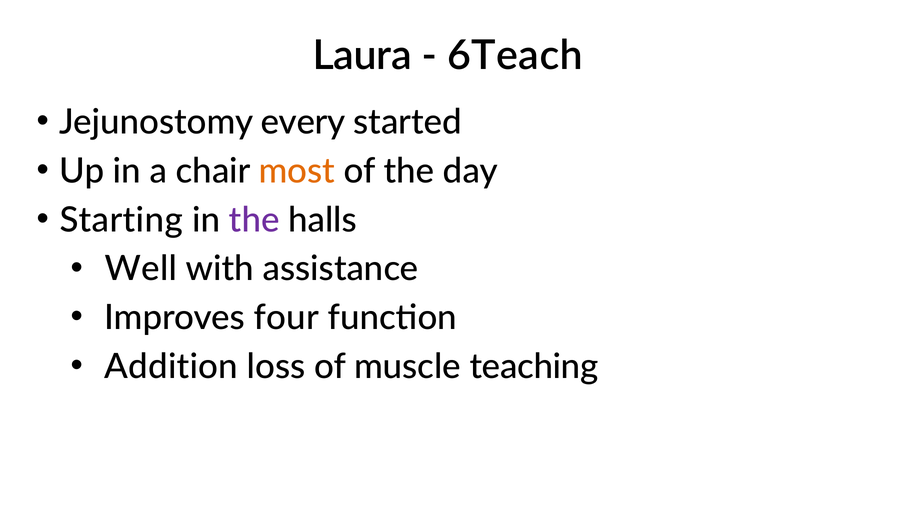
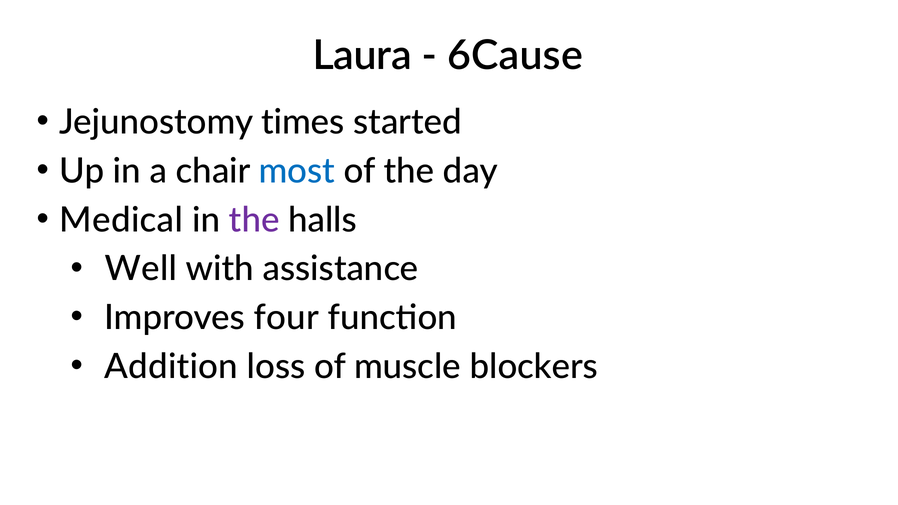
6Teach: 6Teach -> 6Cause (515, 56)
every: every -> times (303, 122)
most colour: orange -> blue (297, 171)
Starting: Starting -> Medical (121, 220)
teaching: teaching -> blockers (534, 367)
